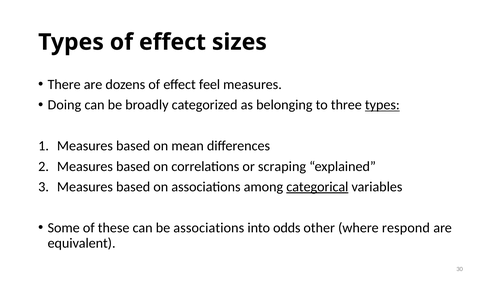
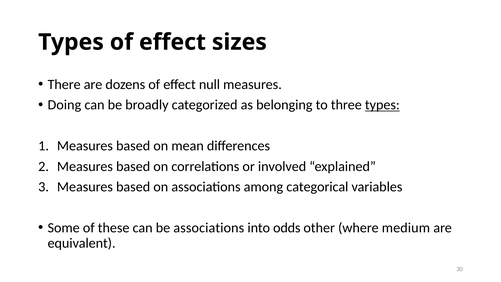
feel: feel -> null (209, 84)
scraping: scraping -> involved (282, 166)
categorical underline: present -> none (317, 187)
respond: respond -> medium (406, 228)
